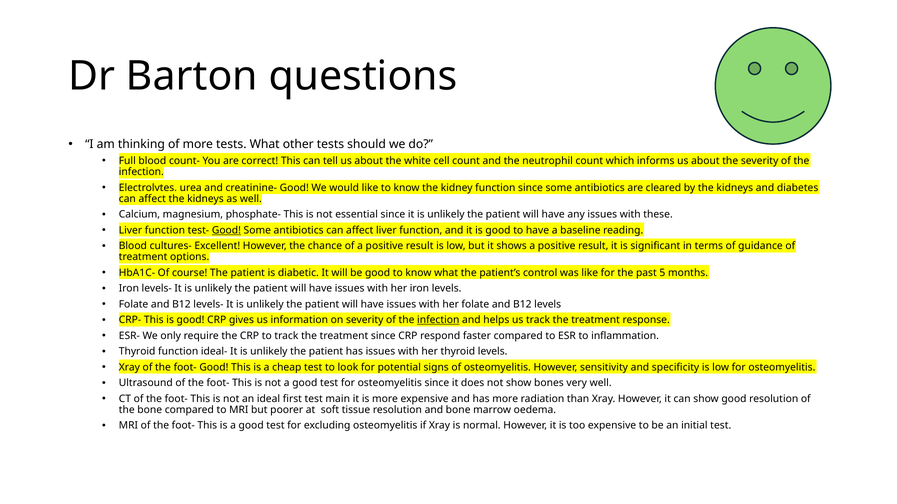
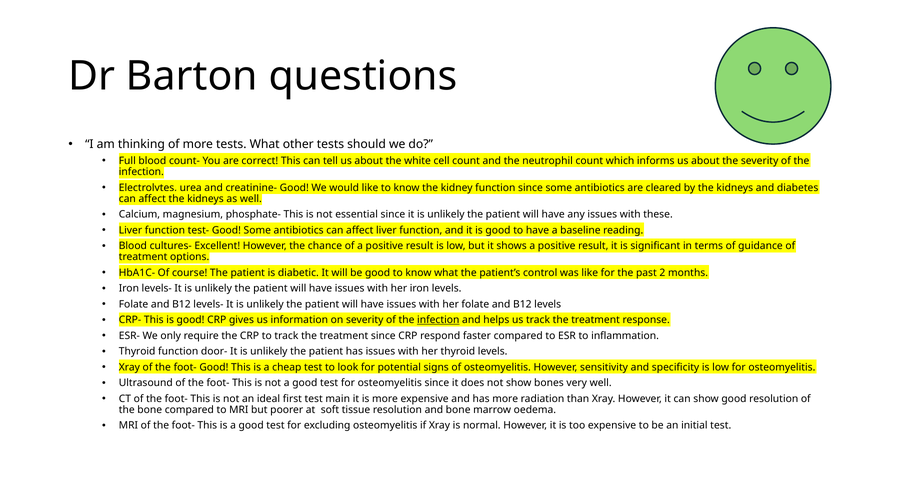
Good underline: present -> none (226, 230)
5: 5 -> 2 (662, 273)
ideal-: ideal- -> door- (214, 352)
